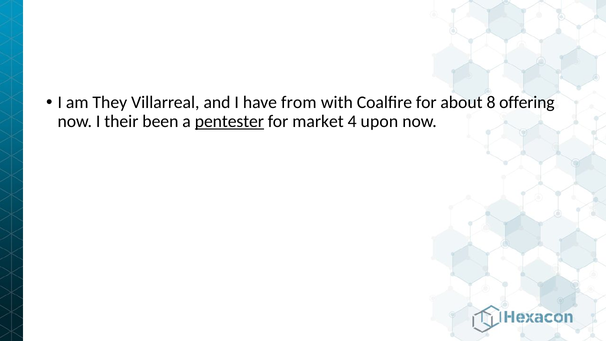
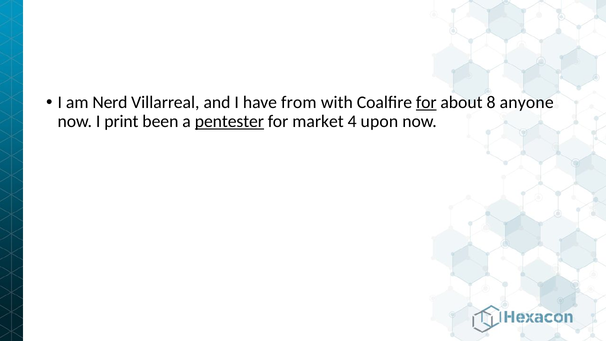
They: They -> Nerd (110, 102)
for underline: none -> present (426, 102)
offering: offering -> anyone (527, 102)
their: their -> print (121, 122)
